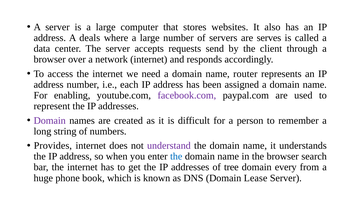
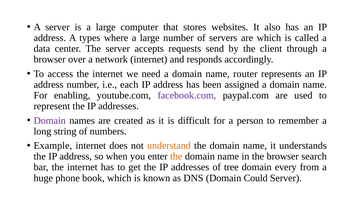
deals: deals -> types (90, 38)
are serves: serves -> which (269, 38)
Provides: Provides -> Example (53, 146)
understand colour: purple -> orange (169, 146)
the colour: blue -> orange (176, 157)
Lease: Lease -> Could (256, 178)
